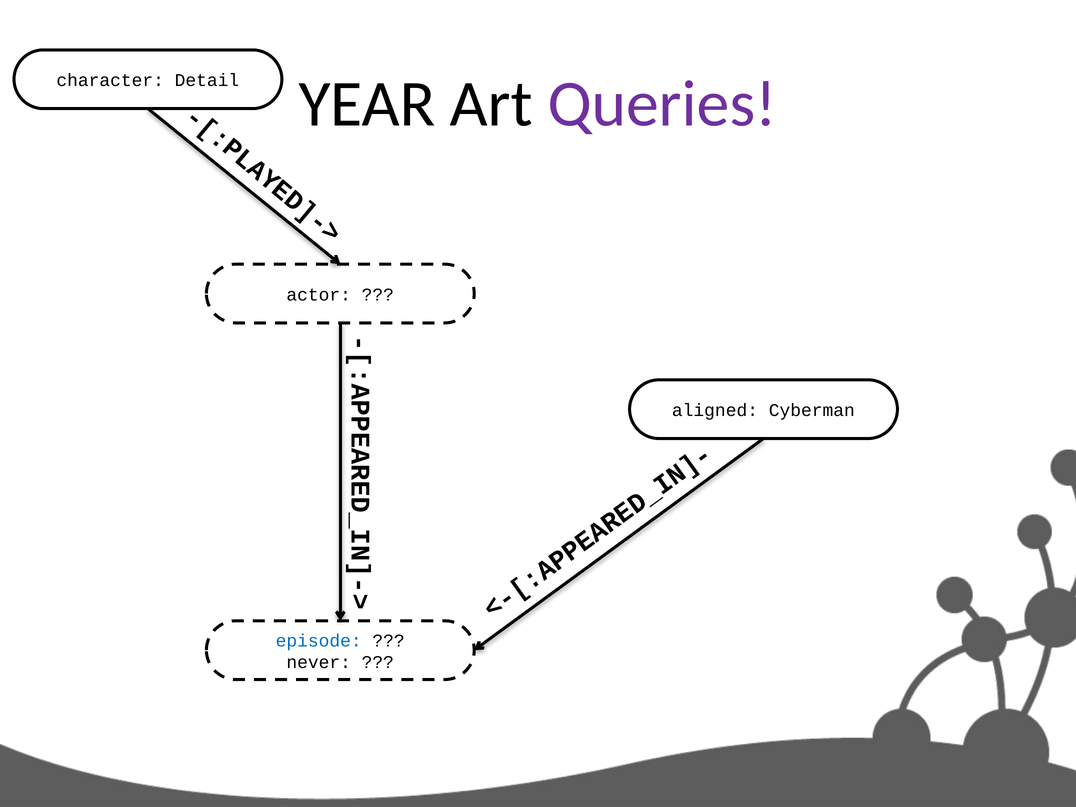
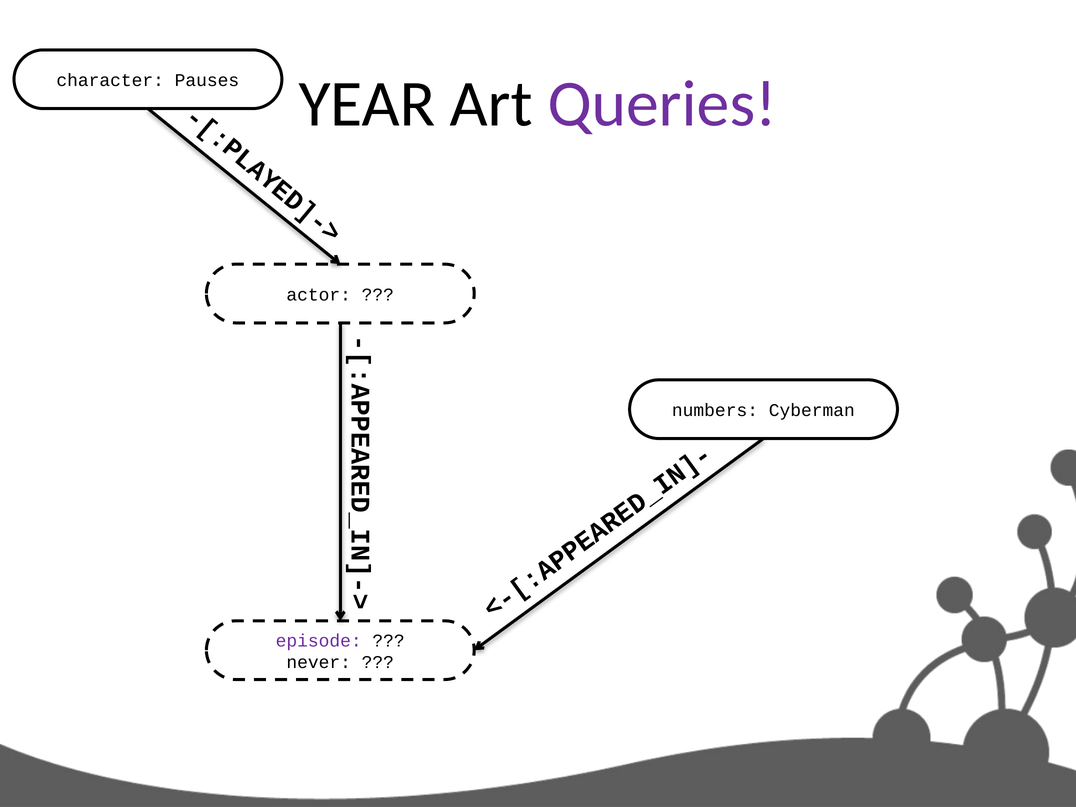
Detail: Detail -> Pauses (207, 80)
aligned: aligned -> numbers (715, 410)
episode colour: blue -> purple (319, 641)
